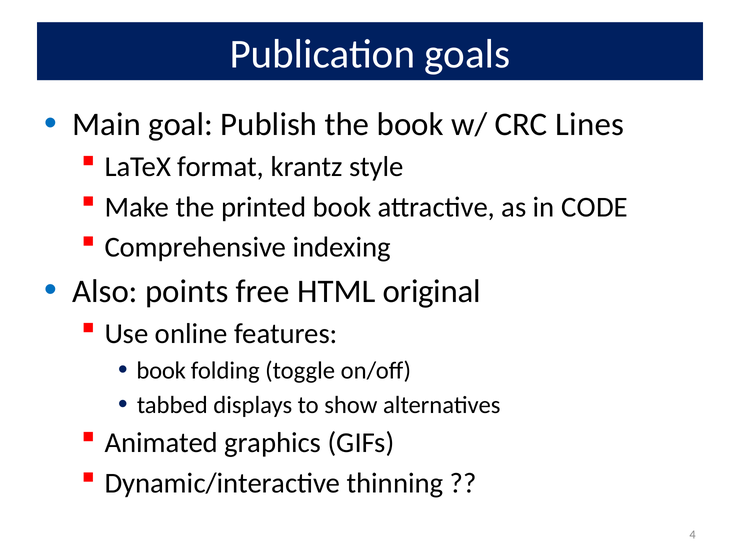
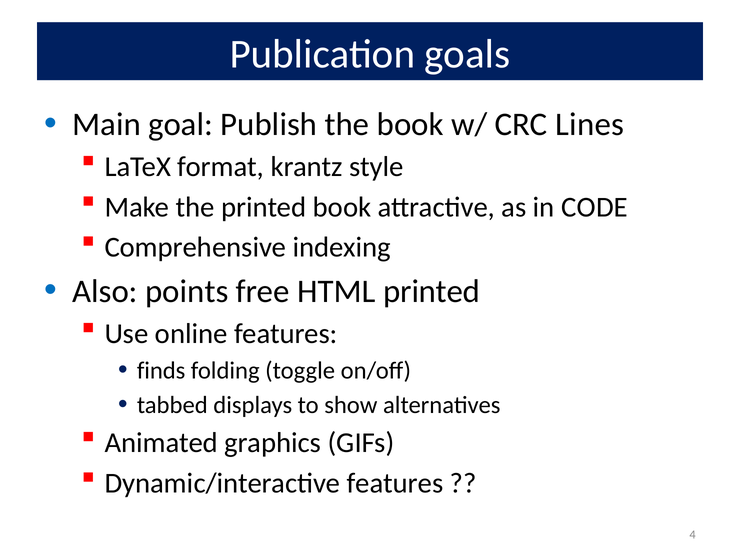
HTML original: original -> printed (432, 291)
book: book -> finds (161, 370)
Dynamic/interactive thinning: thinning -> features (395, 483)
